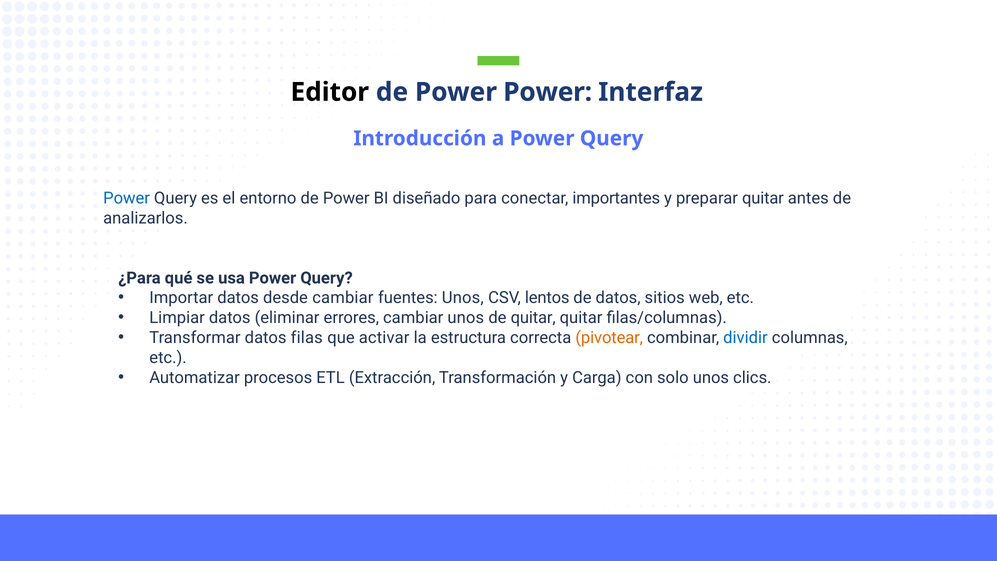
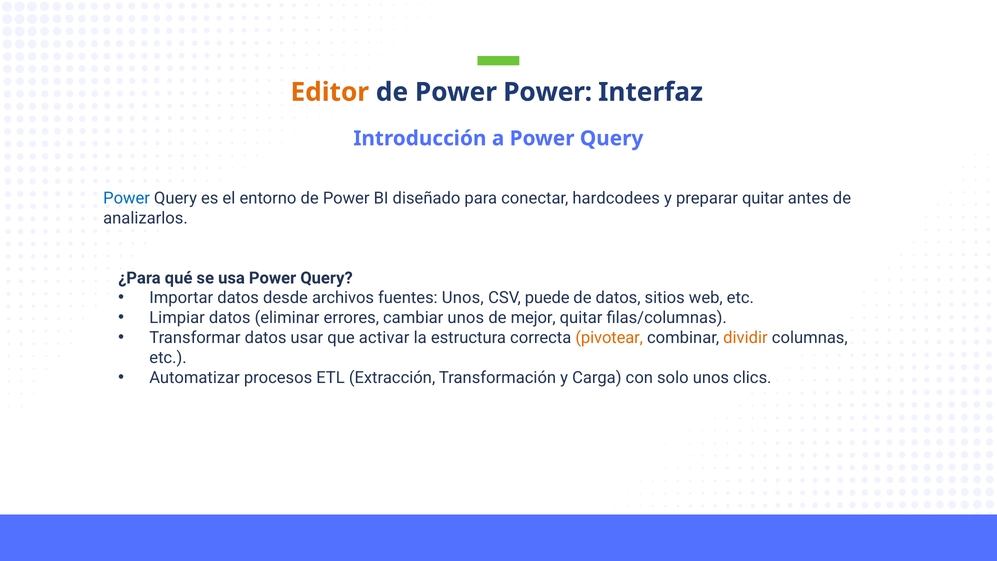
Editor colour: black -> orange (330, 92)
importantes: importantes -> hardcodees (616, 198)
desde cambiar: cambiar -> archivos (343, 298)
lentos: lentos -> puede (547, 298)
de quitar: quitar -> mejor (533, 318)
filas: filas -> usar (307, 338)
dividir colour: blue -> orange (745, 338)
